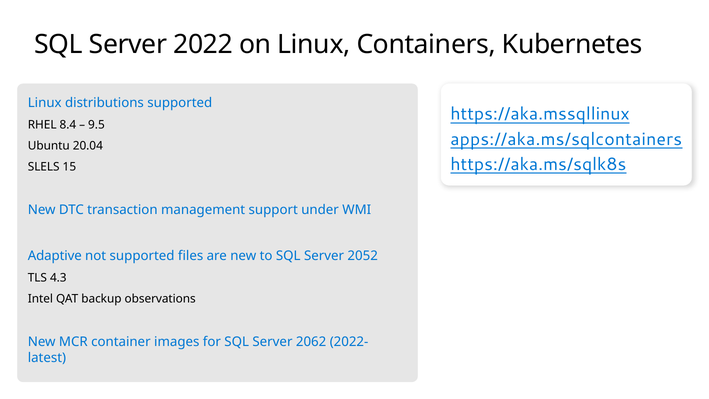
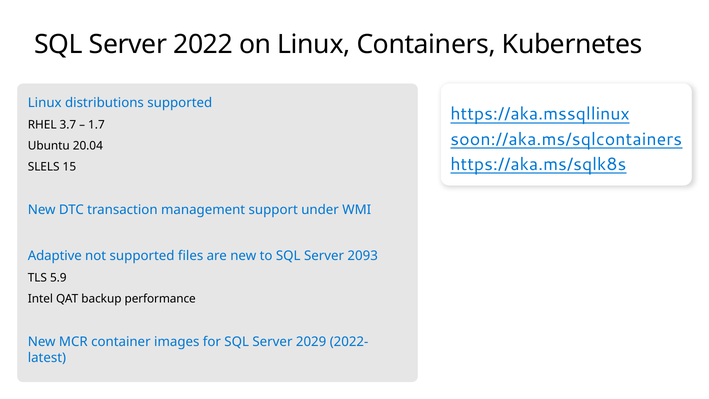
8.4: 8.4 -> 3.7 (68, 125)
9.5: 9.5 -> 1.7 (96, 125)
apps://aka.ms/sqlcontainers: apps://aka.ms/sqlcontainers -> soon://aka.ms/sqlcontainers (566, 139)
2052: 2052 -> 2093 (363, 256)
4.3: 4.3 -> 5.9 (58, 278)
observations: observations -> performance (160, 299)
2062: 2062 -> 2029 (311, 342)
